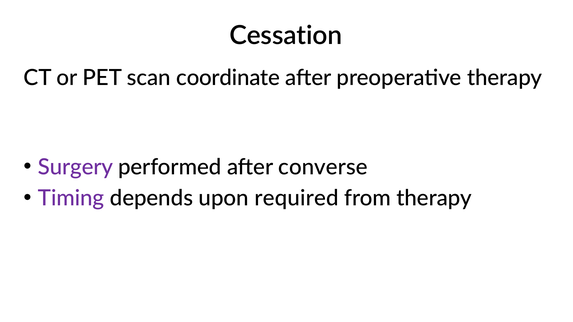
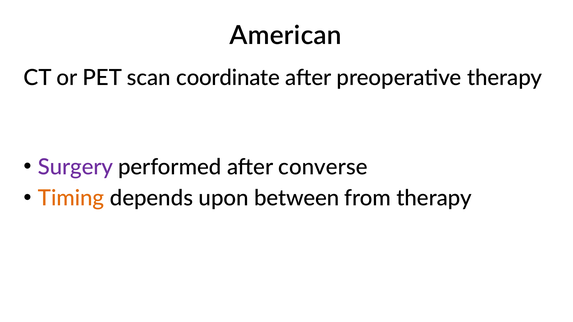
Cessation: Cessation -> American (286, 35)
Timing colour: purple -> orange (71, 198)
required: required -> between (297, 198)
